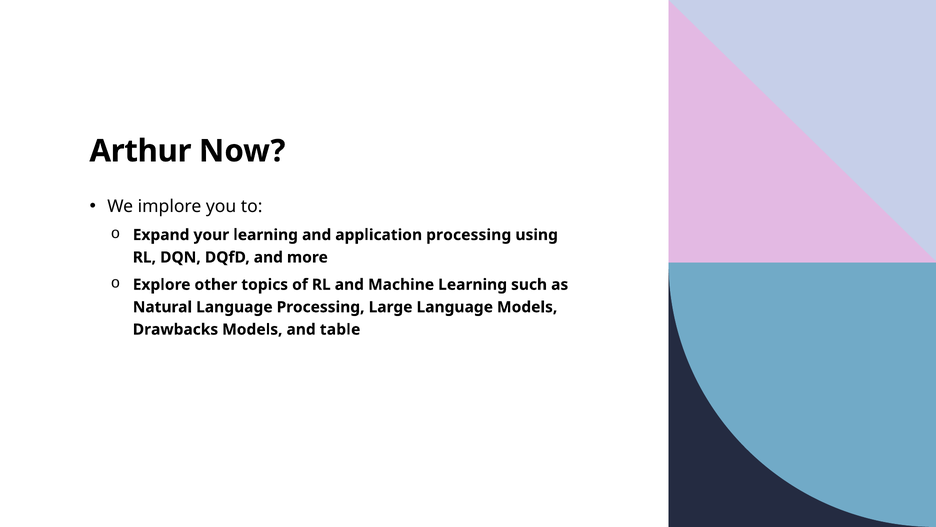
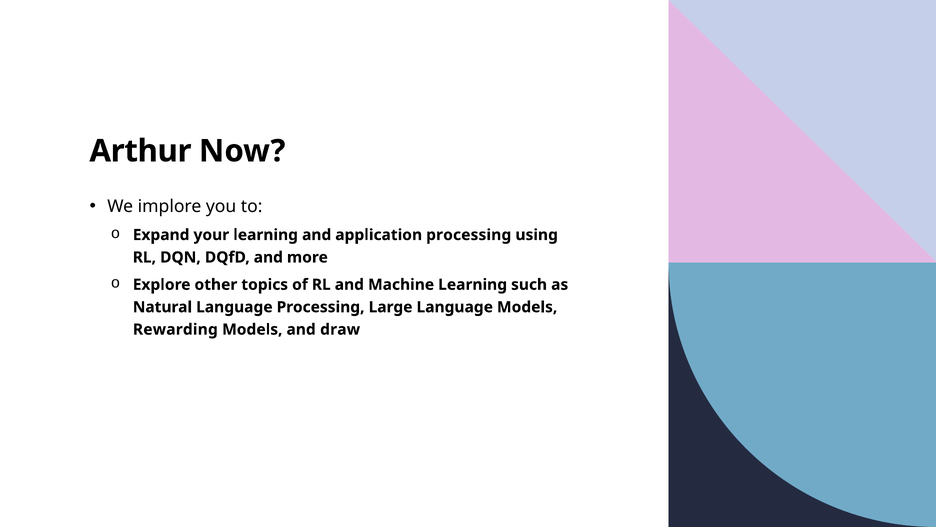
Drawbacks: Drawbacks -> Rewarding (175, 329)
table: table -> draw (340, 329)
